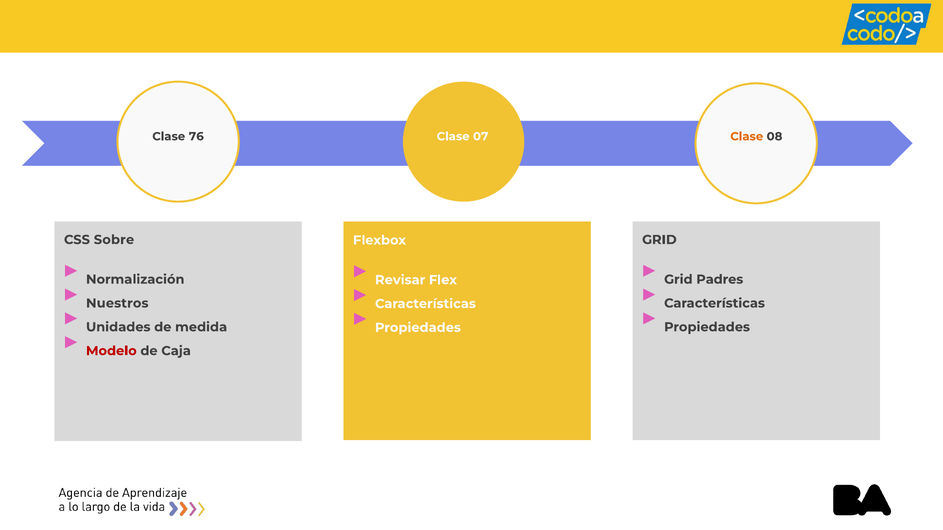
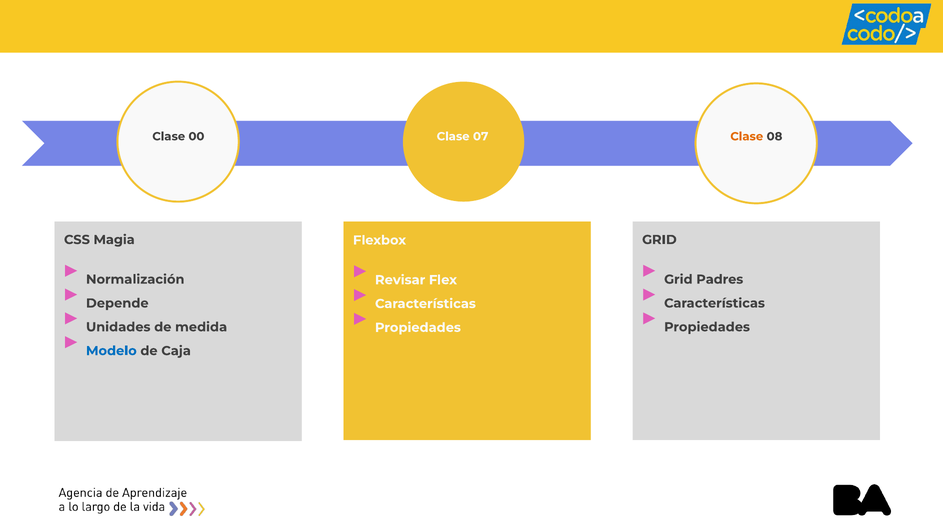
76: 76 -> 00 (196, 137)
Sobre: Sobre -> Magia (114, 240)
Nuestros: Nuestros -> Depende (117, 303)
Modelo colour: red -> blue (111, 351)
